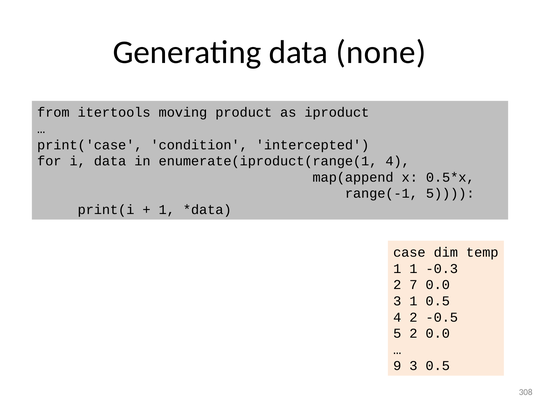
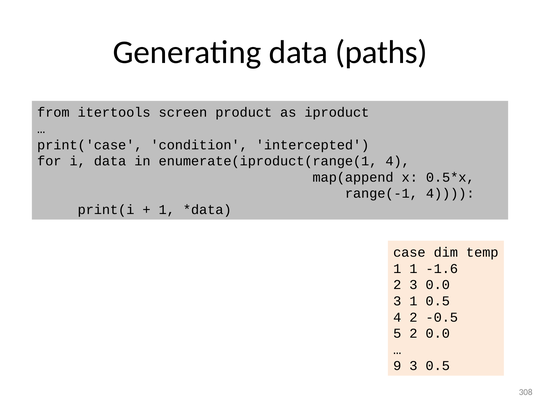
none: none -> paths (381, 52)
moving: moving -> screen (183, 113)
range(-1 5: 5 -> 4 (450, 194)
-0.3: -0.3 -> -1.6 (442, 269)
2 7: 7 -> 3 (413, 285)
